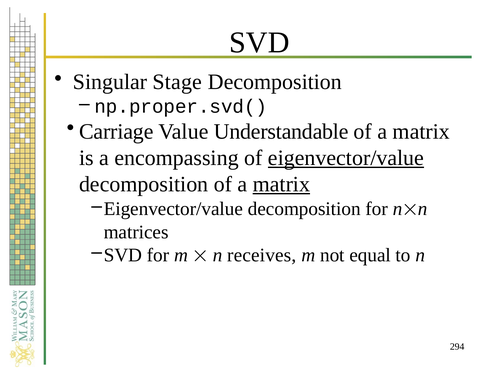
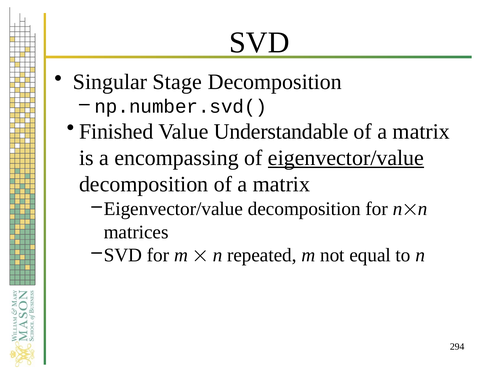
np.proper.svd(: np.proper.svd( -> np.number.svd( (181, 106)
Carriage: Carriage -> Finished (116, 131)
matrix underline: present -> none (281, 184)
receives: receives -> repeated (262, 255)
